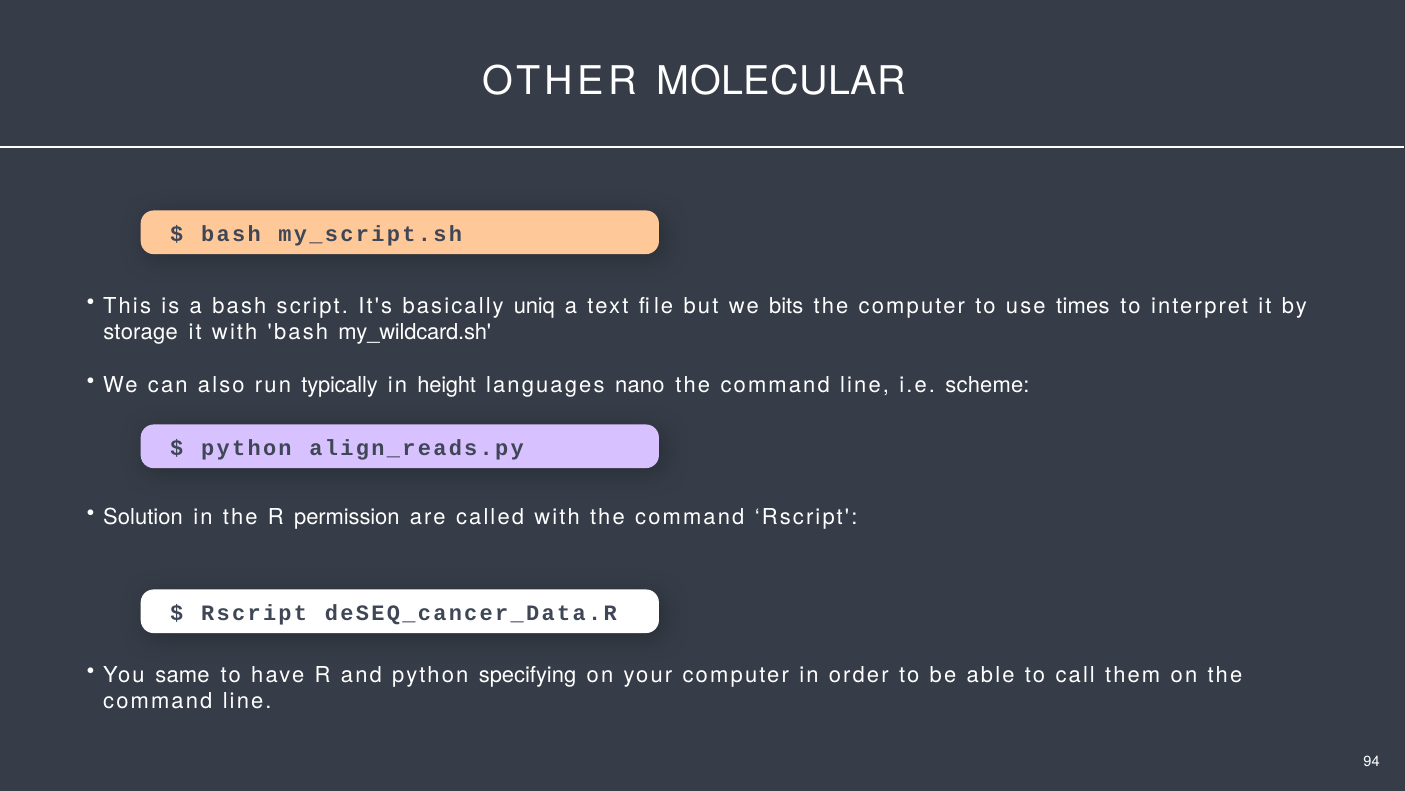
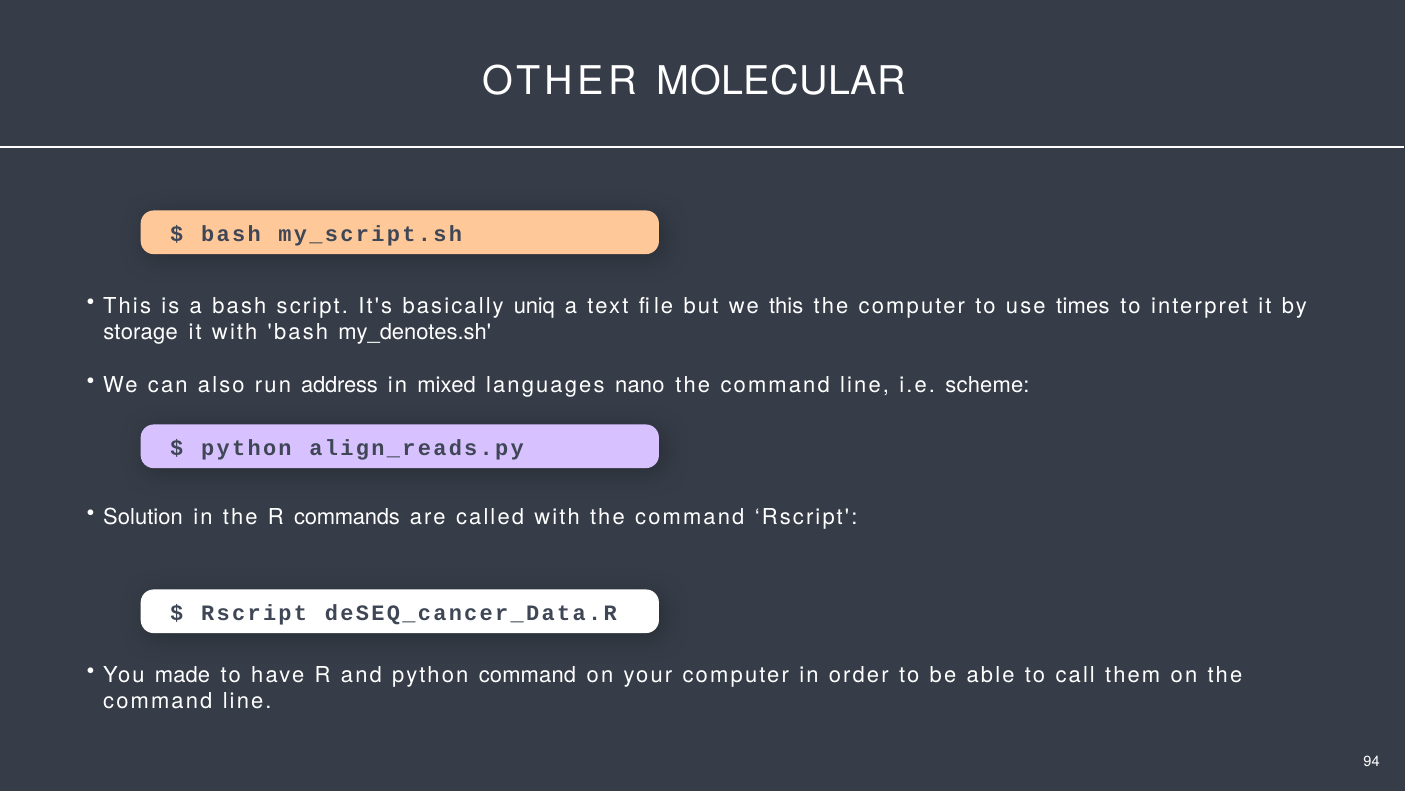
we bits: bits -> this (786, 306)
my_wildcard.sh: my_wildcard.sh -> my_denotes.sh (415, 332)
typically: typically -> address (340, 385)
height: height -> mixed (447, 385)
permission: permission -> commands (347, 517)
same: same -> made (183, 675)
python specifying: specifying -> command (527, 675)
